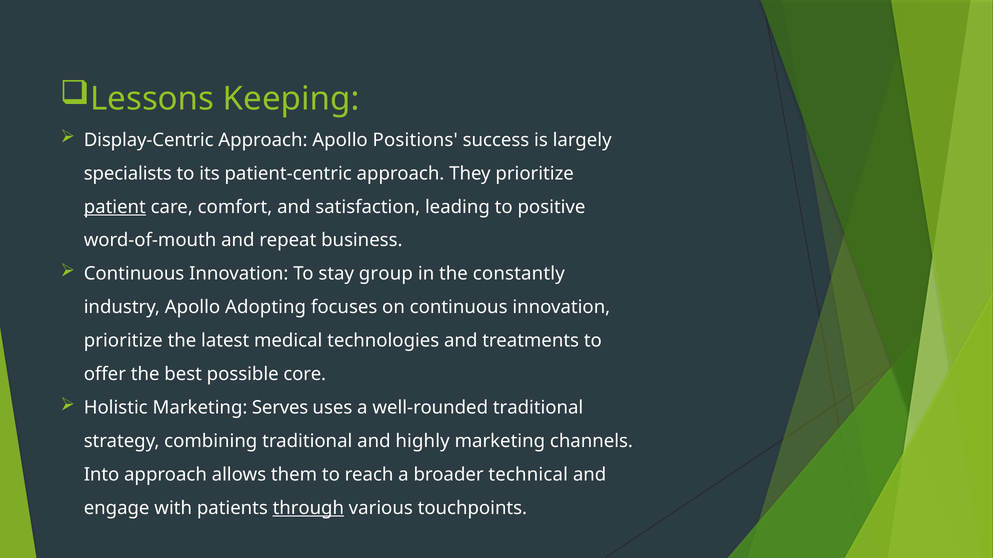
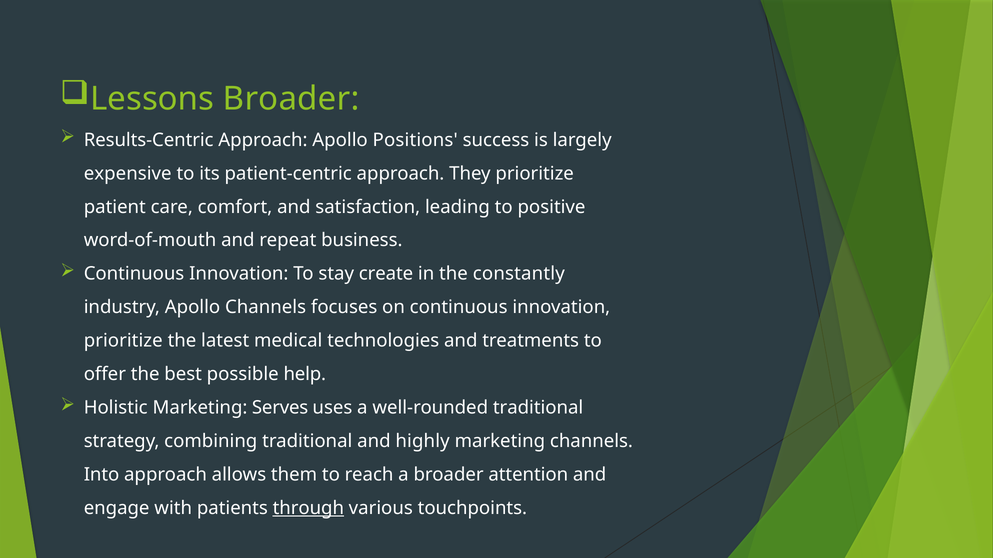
Lessons Keeping: Keeping -> Broader (291, 99)
Display-Centric: Display-Centric -> Results-Centric (149, 140)
specialists: specialists -> expensive (128, 174)
patient underline: present -> none (115, 207)
group: group -> create (386, 274)
Apollo Adopting: Adopting -> Channels (266, 308)
core: core -> help (305, 375)
technical: technical -> attention (528, 475)
